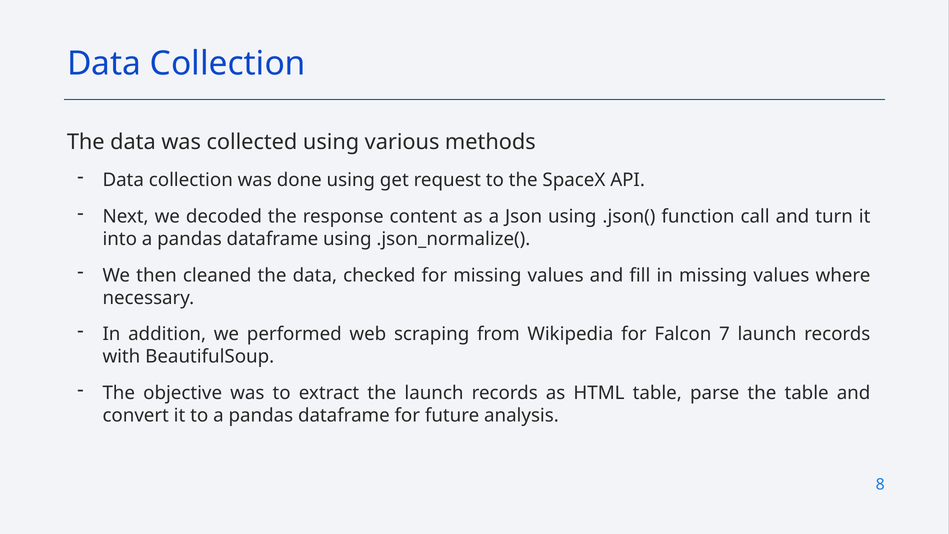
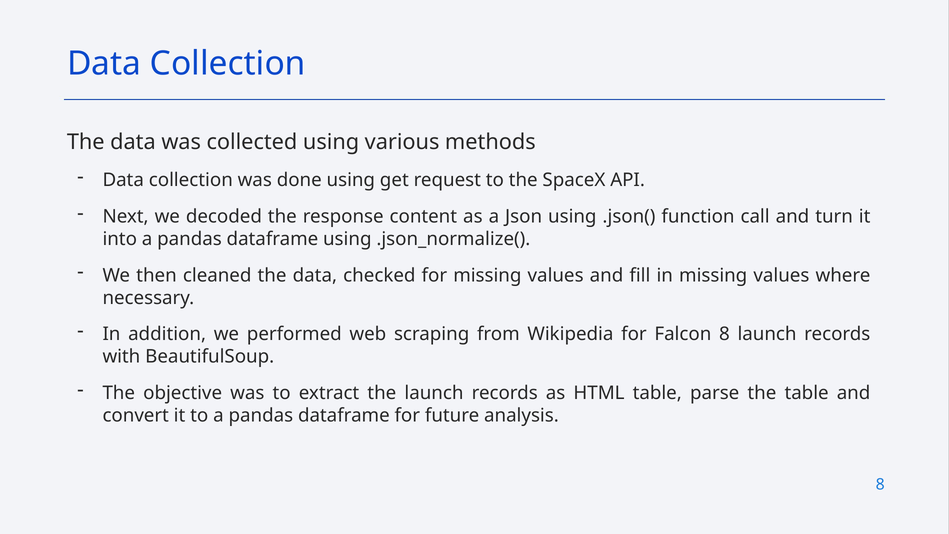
Falcon 7: 7 -> 8 (724, 334)
